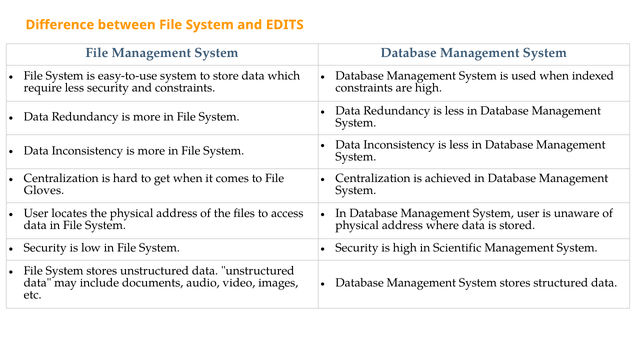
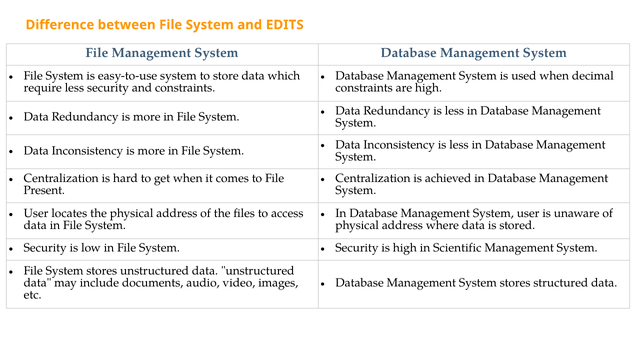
indexed: indexed -> decimal (593, 76)
Gloves: Gloves -> Present (44, 190)
